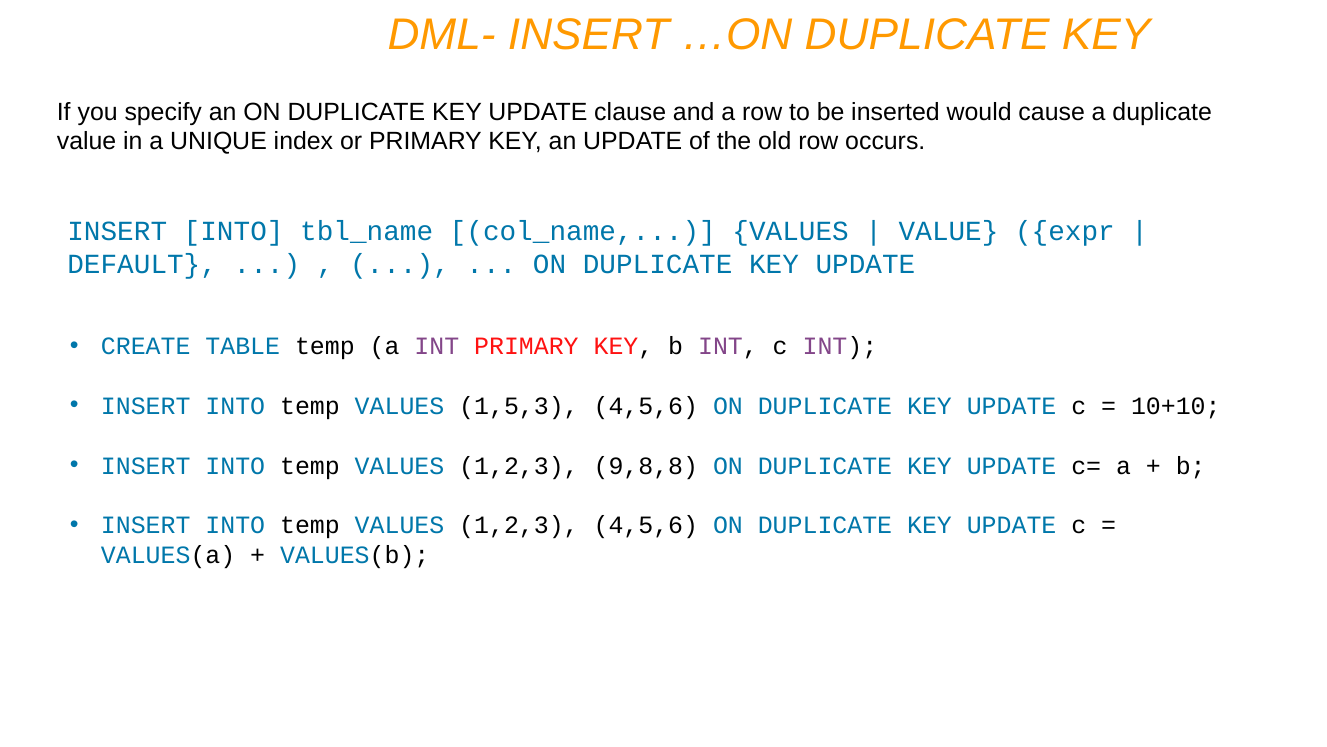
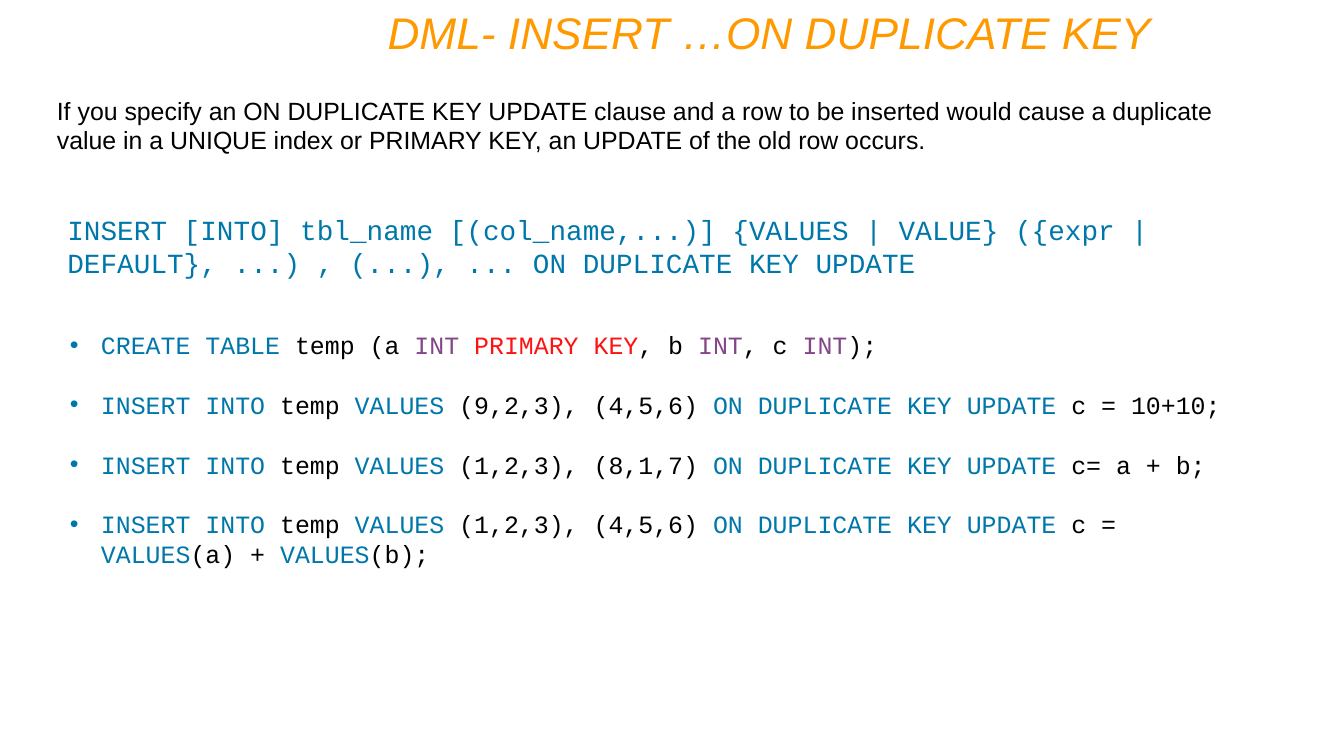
1,5,3: 1,5,3 -> 9,2,3 (519, 406)
9,8,8: 9,8,8 -> 8,1,7 (646, 465)
